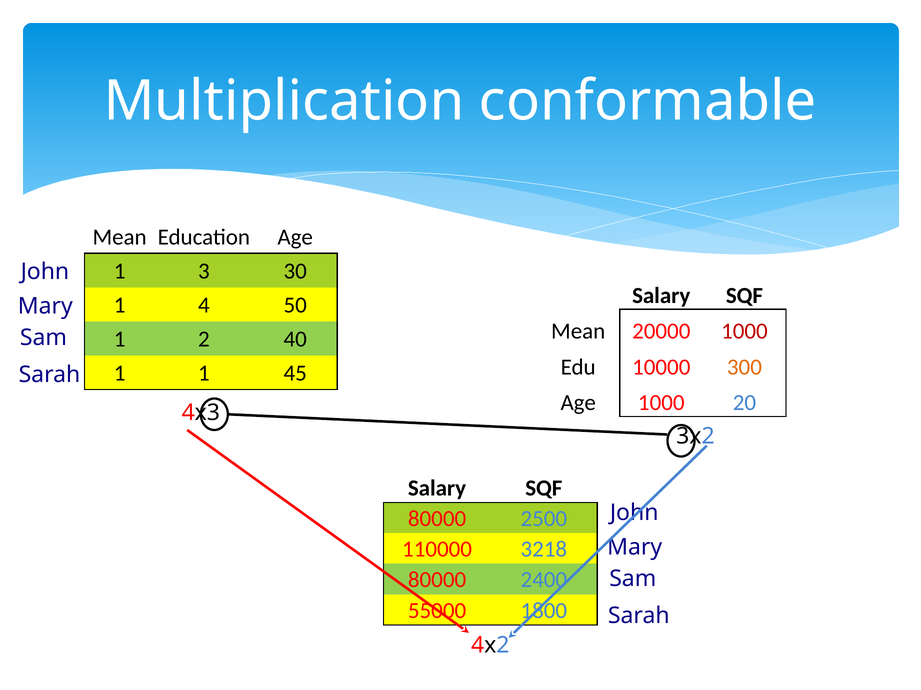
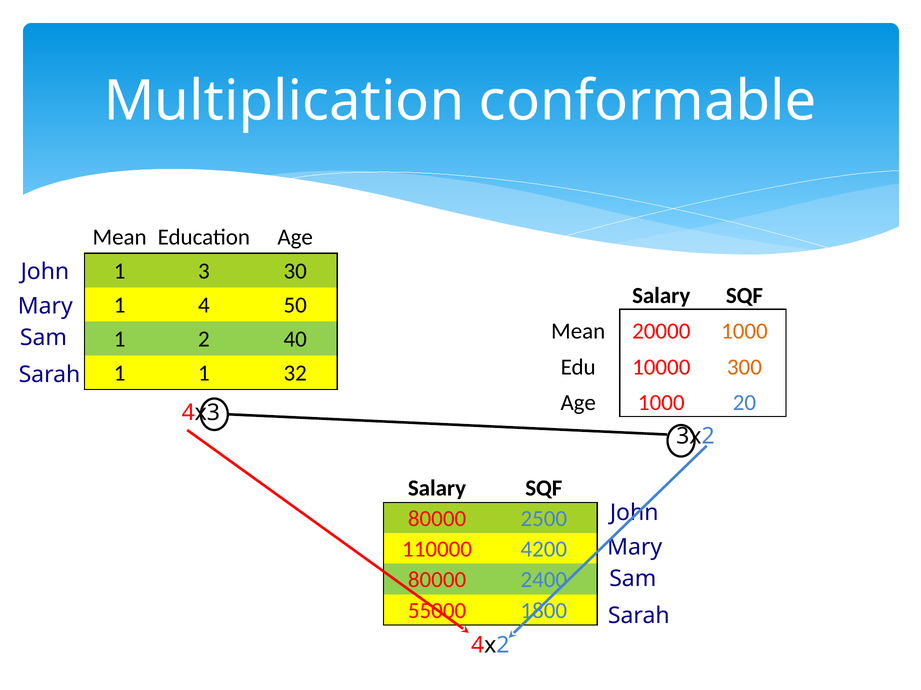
1000 colour: red -> orange (744, 332)
45: 45 -> 32 (295, 374)
3218: 3218 -> 4200 (544, 550)
